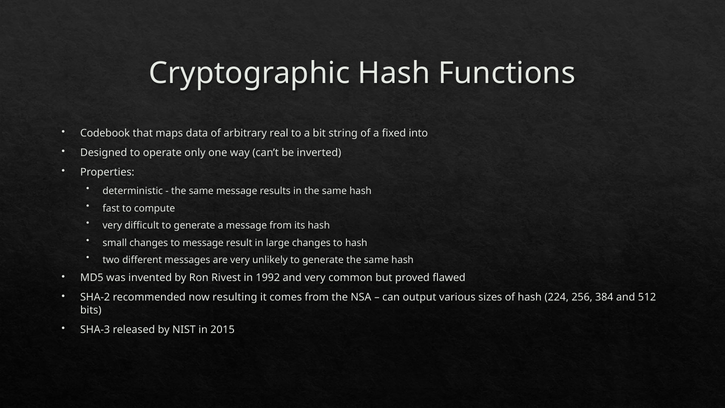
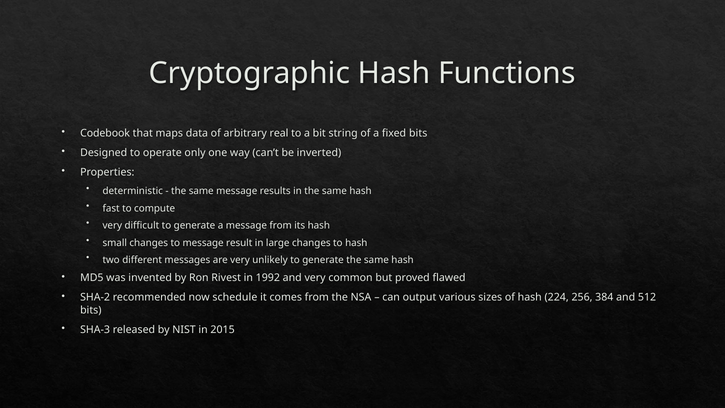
fixed into: into -> bits (418, 133)
resulting: resulting -> schedule (235, 297)
